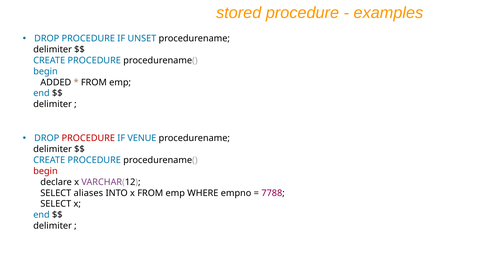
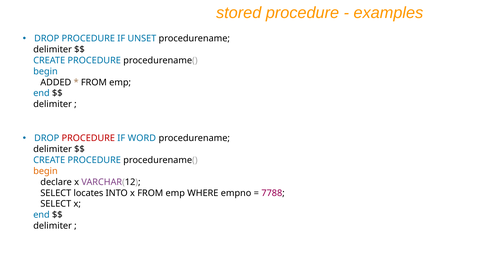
VENUE: VENUE -> WORD (142, 138)
begin colour: red -> orange (45, 171)
aliases: aliases -> locates (88, 193)
